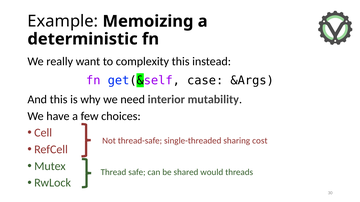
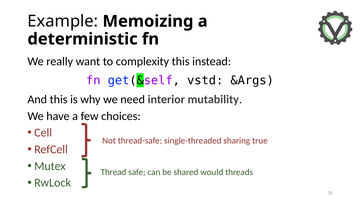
case: case -> vstd (205, 81)
cost: cost -> true (260, 141)
